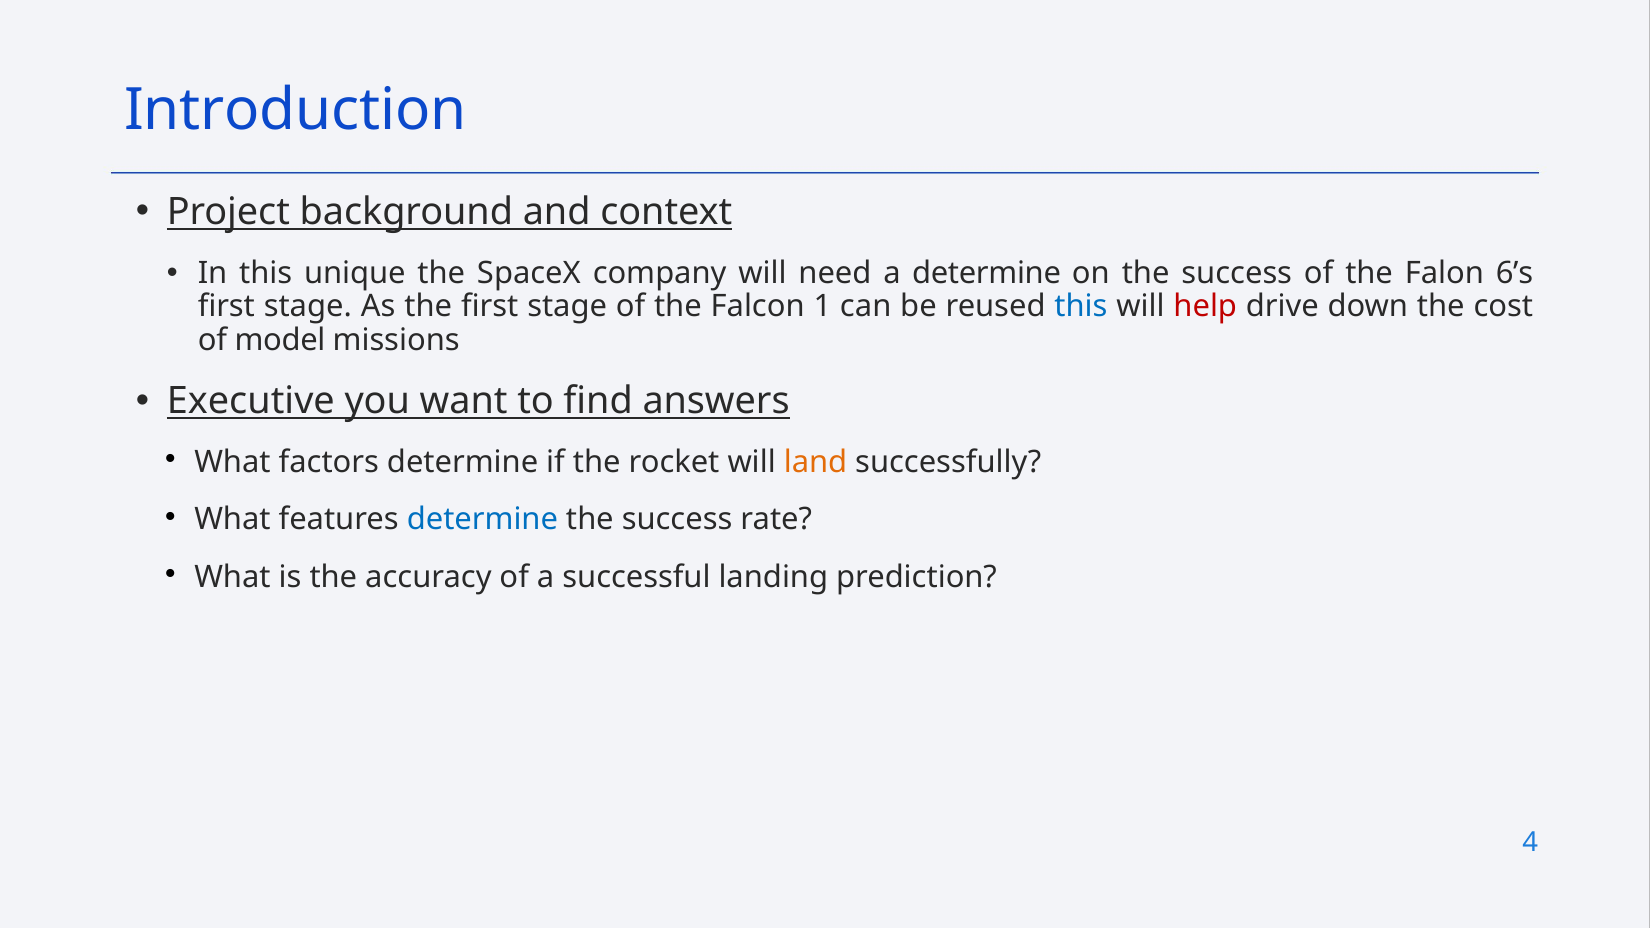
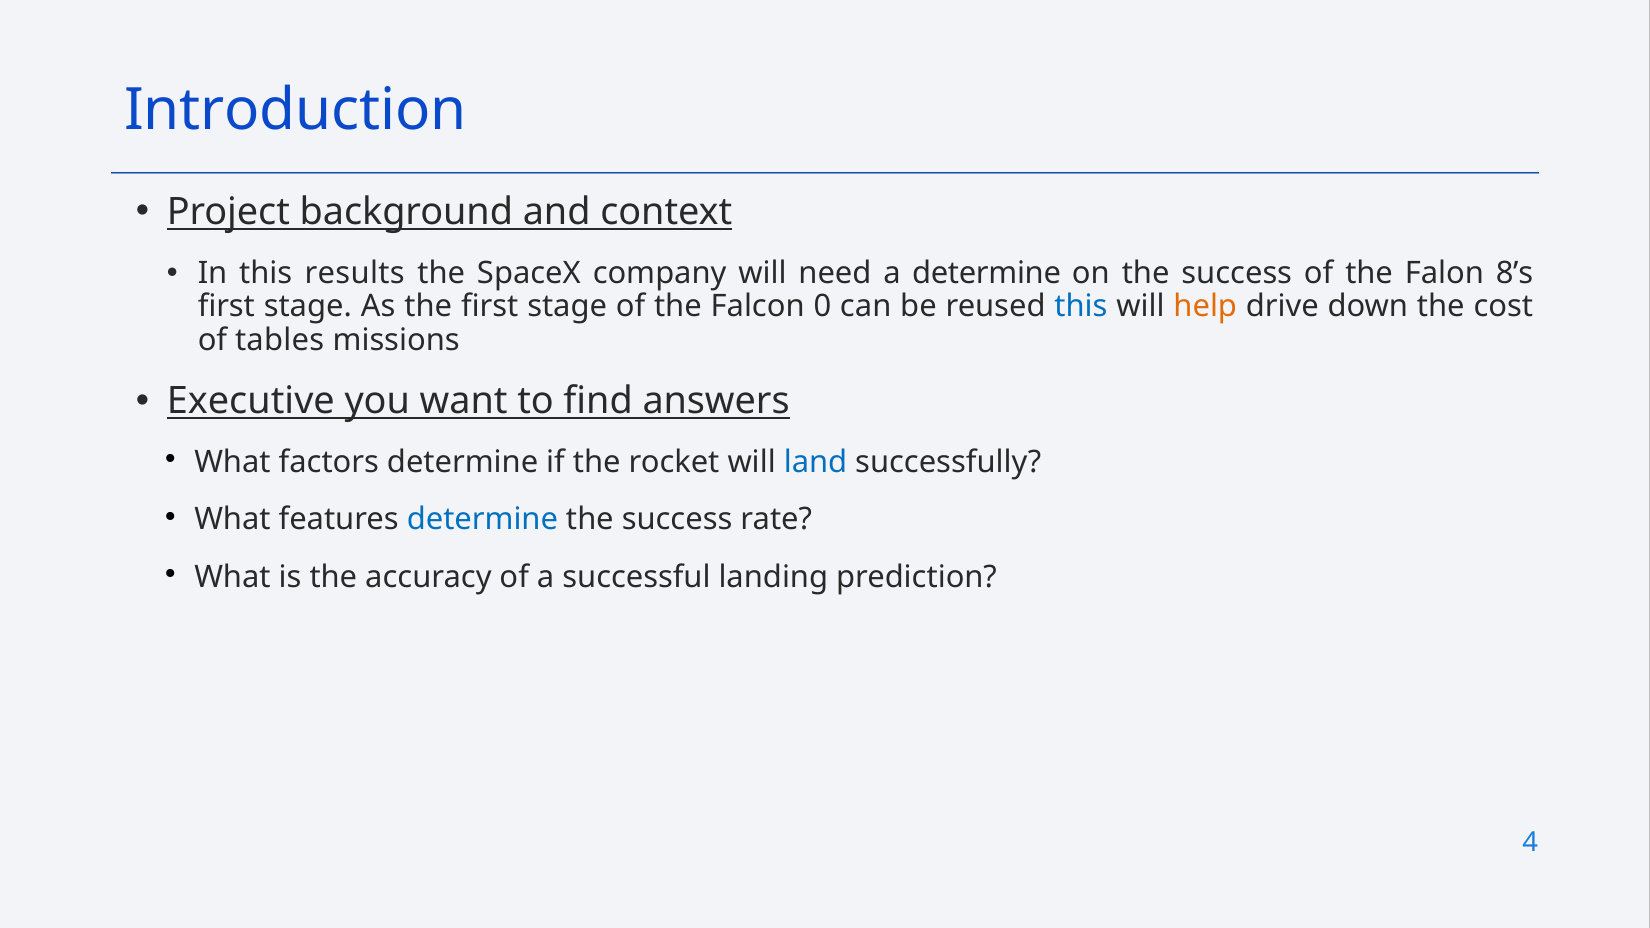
unique: unique -> results (355, 273)
6’s: 6’s -> 8’s (1515, 273)
1: 1 -> 0 (822, 306)
help colour: red -> orange (1205, 306)
model: model -> tables (280, 340)
land colour: orange -> blue (816, 462)
